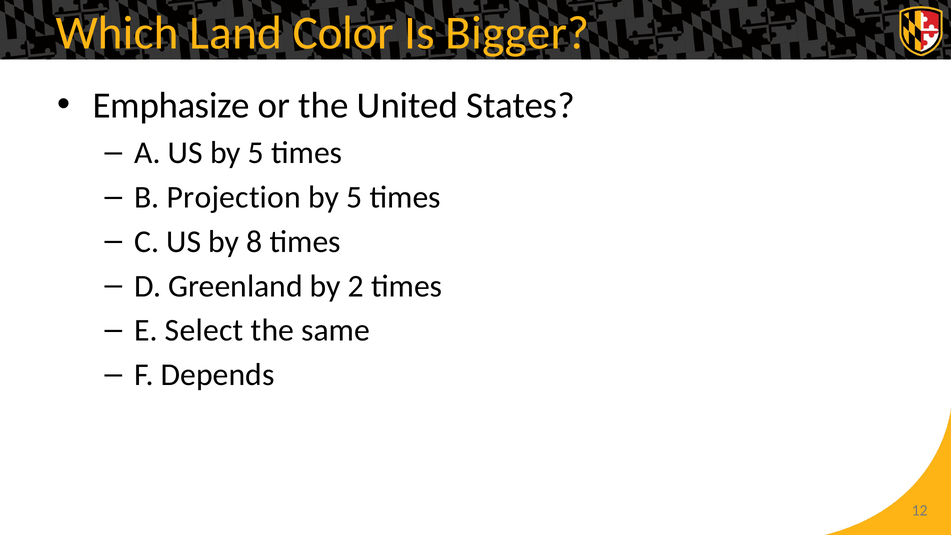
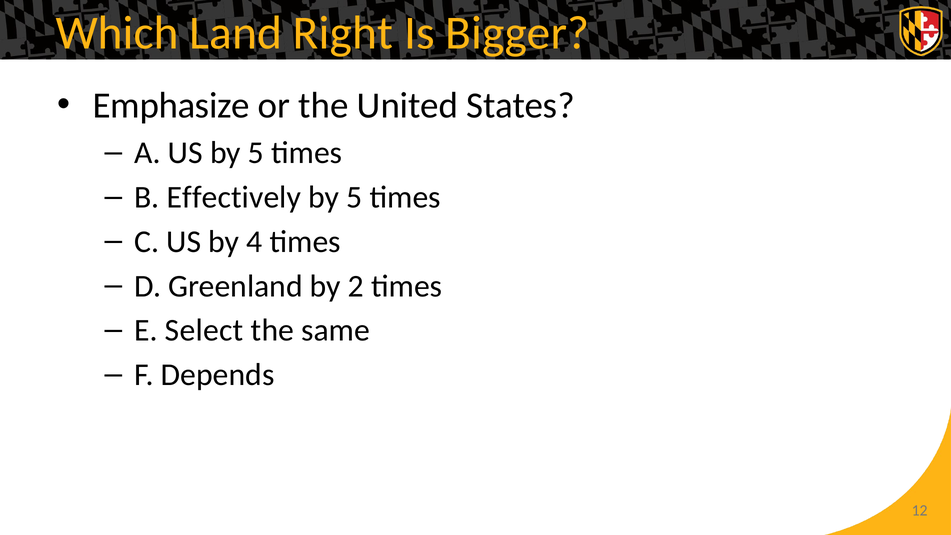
Color: Color -> Right (343, 33)
Projection: Projection -> Effectively (234, 197)
8: 8 -> 4 (254, 242)
